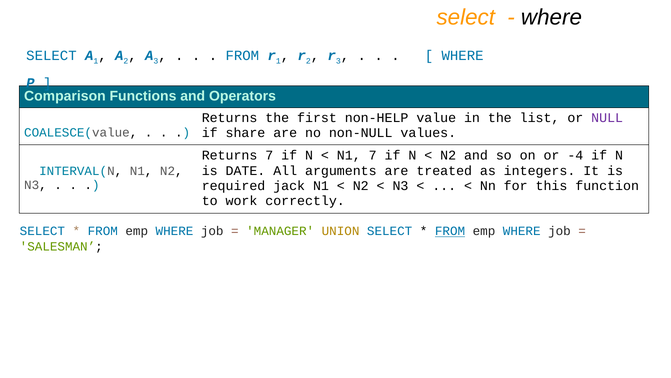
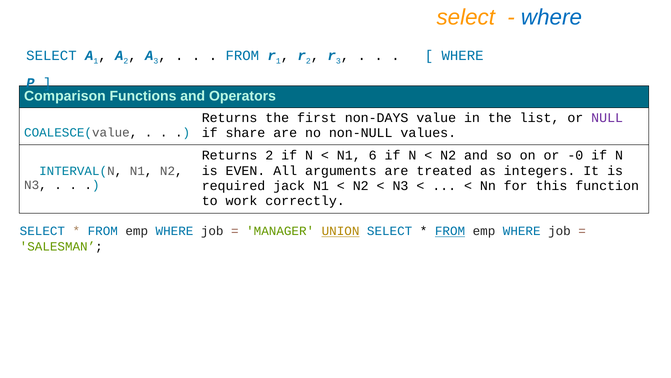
where colour: black -> blue (551, 17)
non-HELP: non-HELP -> non-DAYS (377, 118)
Returns 7: 7 -> 2 (269, 155)
N1 7: 7 -> 6 (373, 155)
-4: -4 -> -0 (575, 155)
DATE: DATE -> EVEN (245, 170)
UNION underline: none -> present (341, 231)
